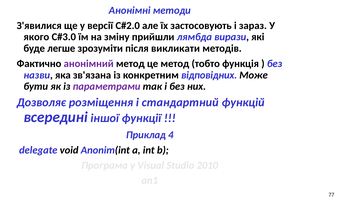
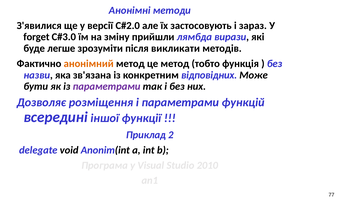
якого: якого -> forget (36, 37)
анонімний colour: purple -> orange (89, 64)
і стандартний: стандартний -> параметрами (180, 102)
4: 4 -> 2 (171, 135)
